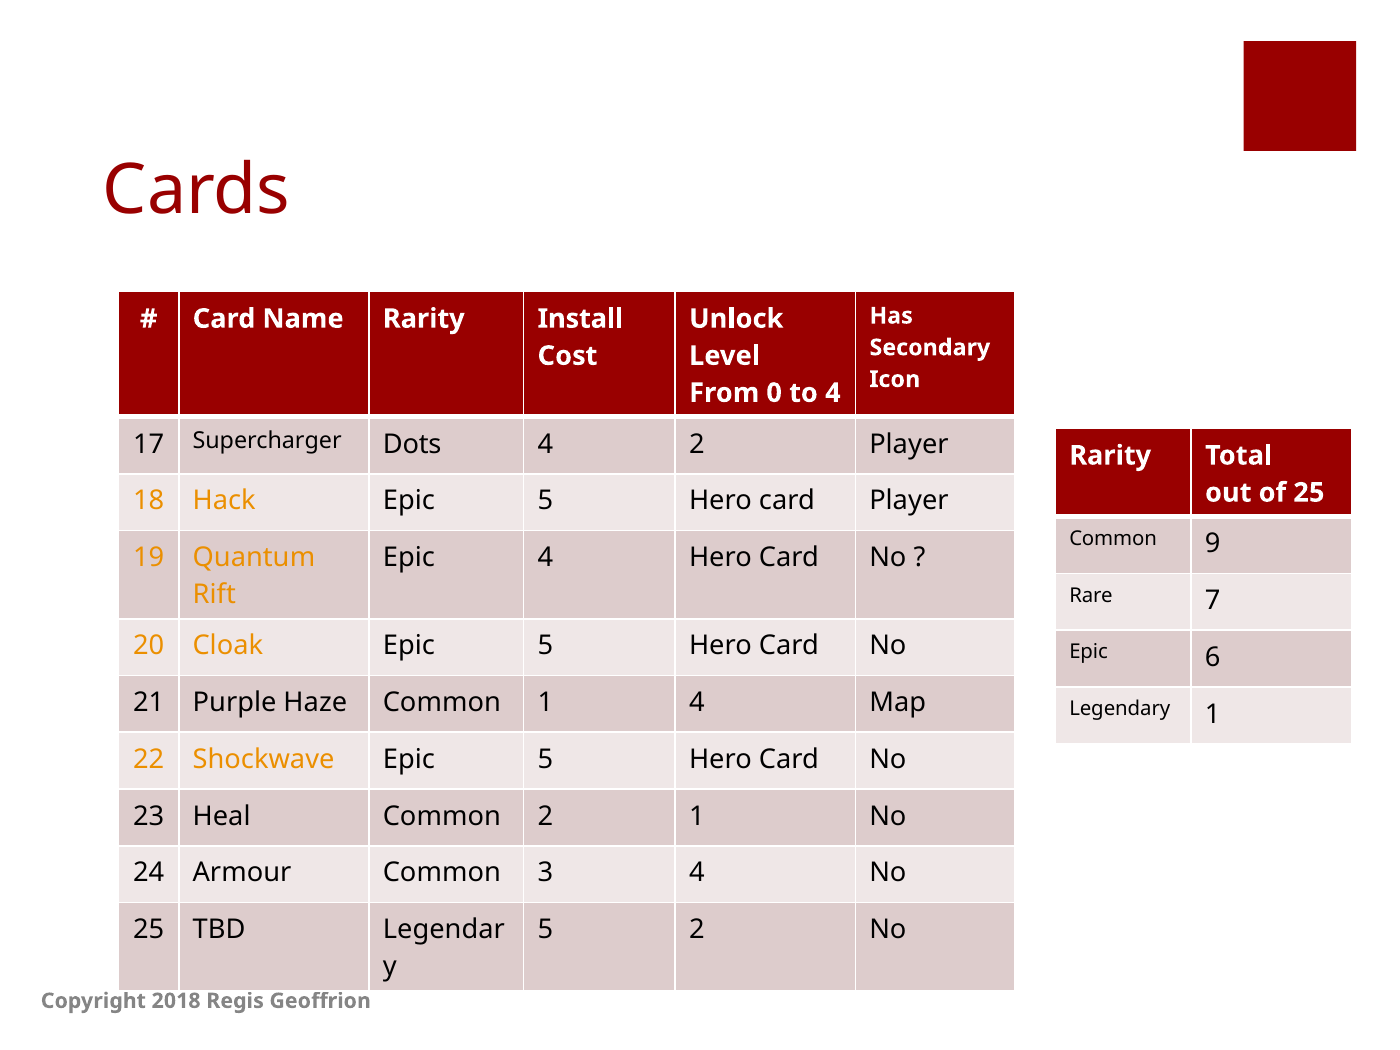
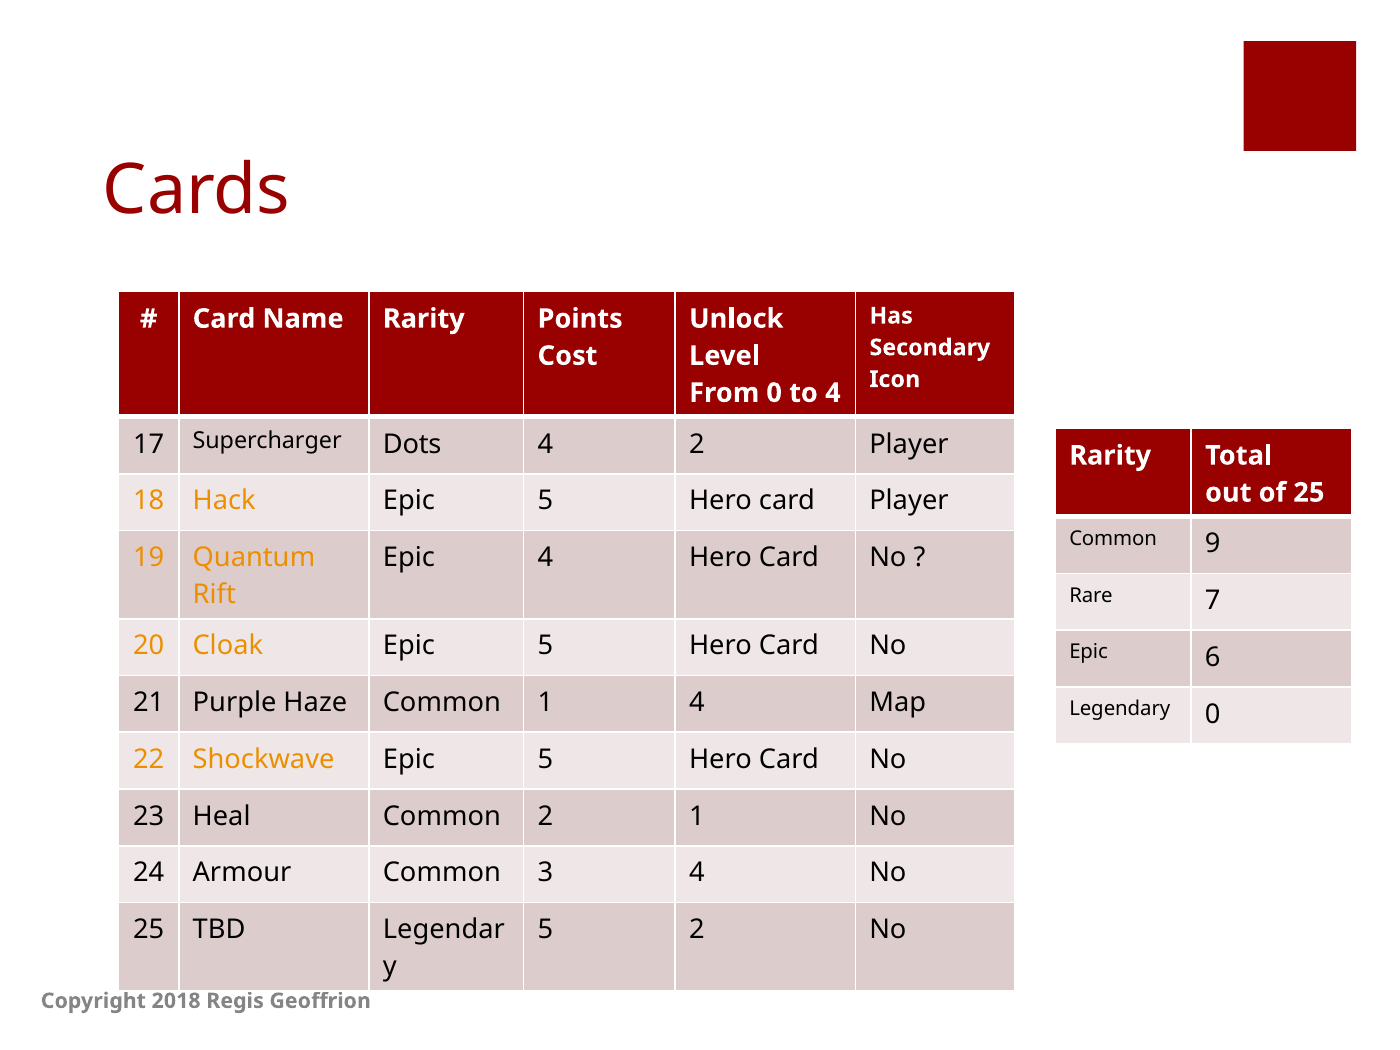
Install: Install -> Points (580, 319)
Legendary 1: 1 -> 0 (1213, 714)
